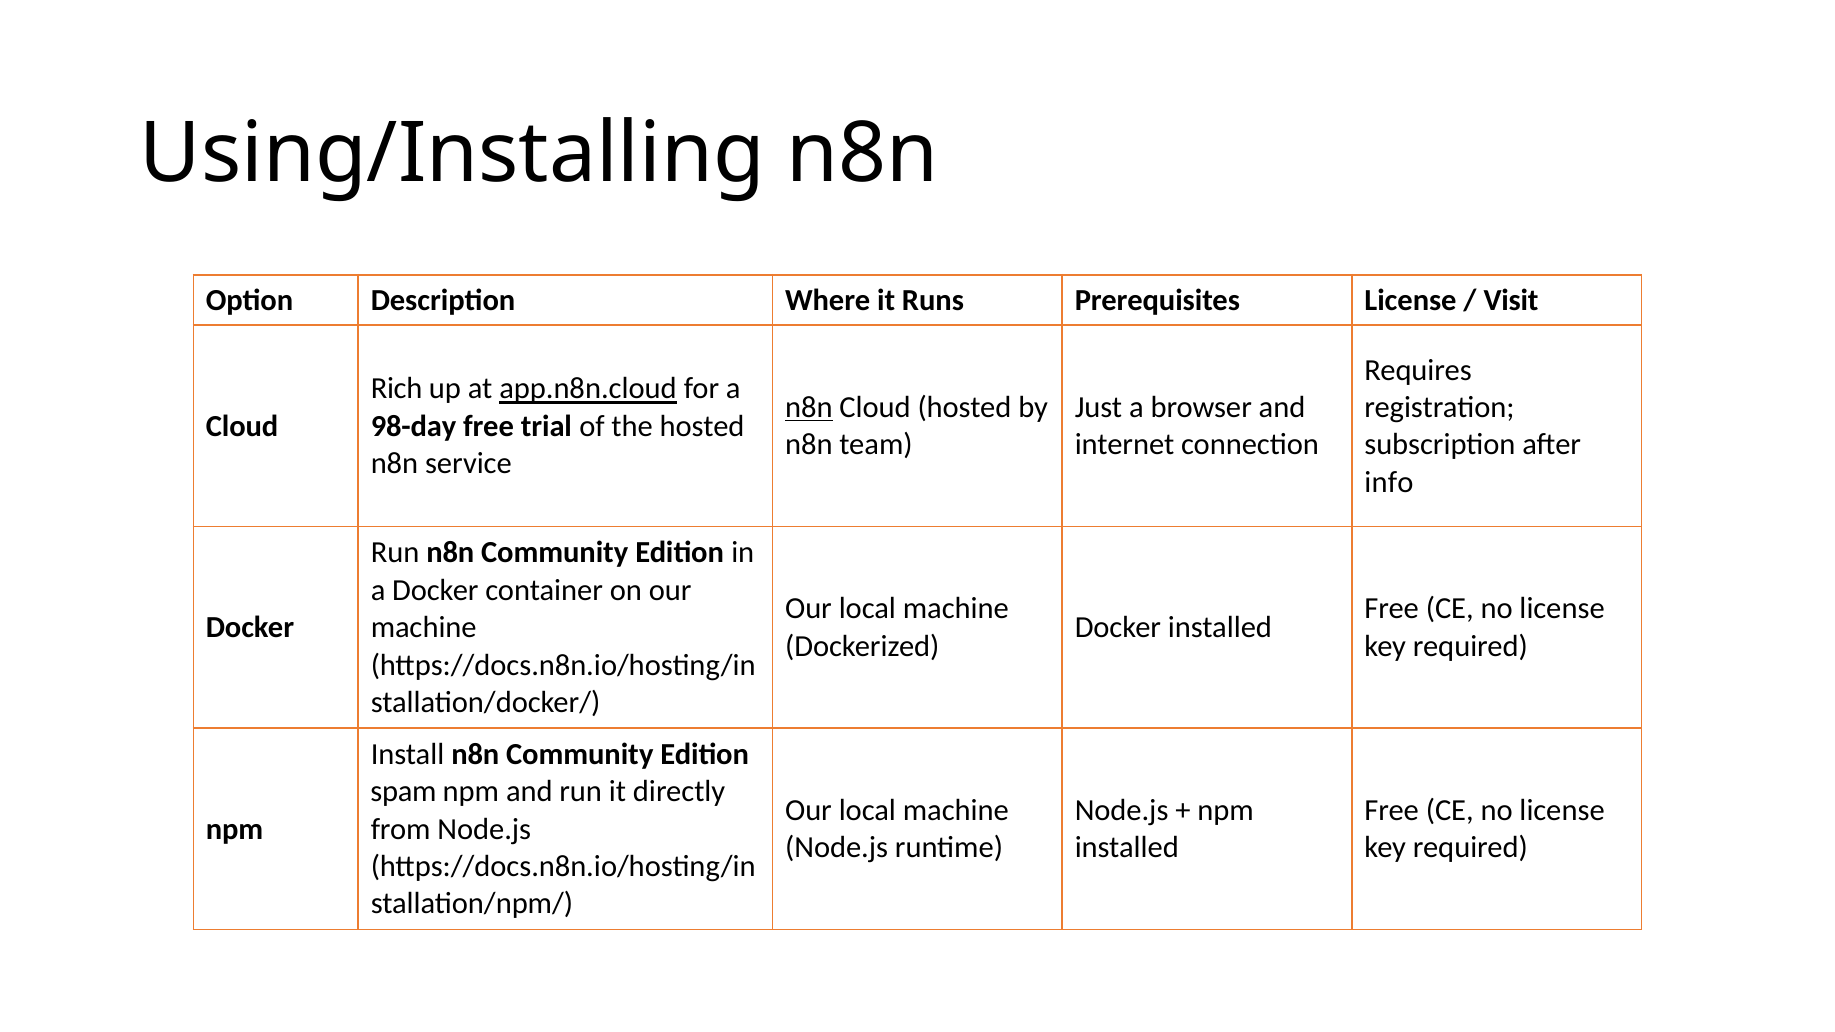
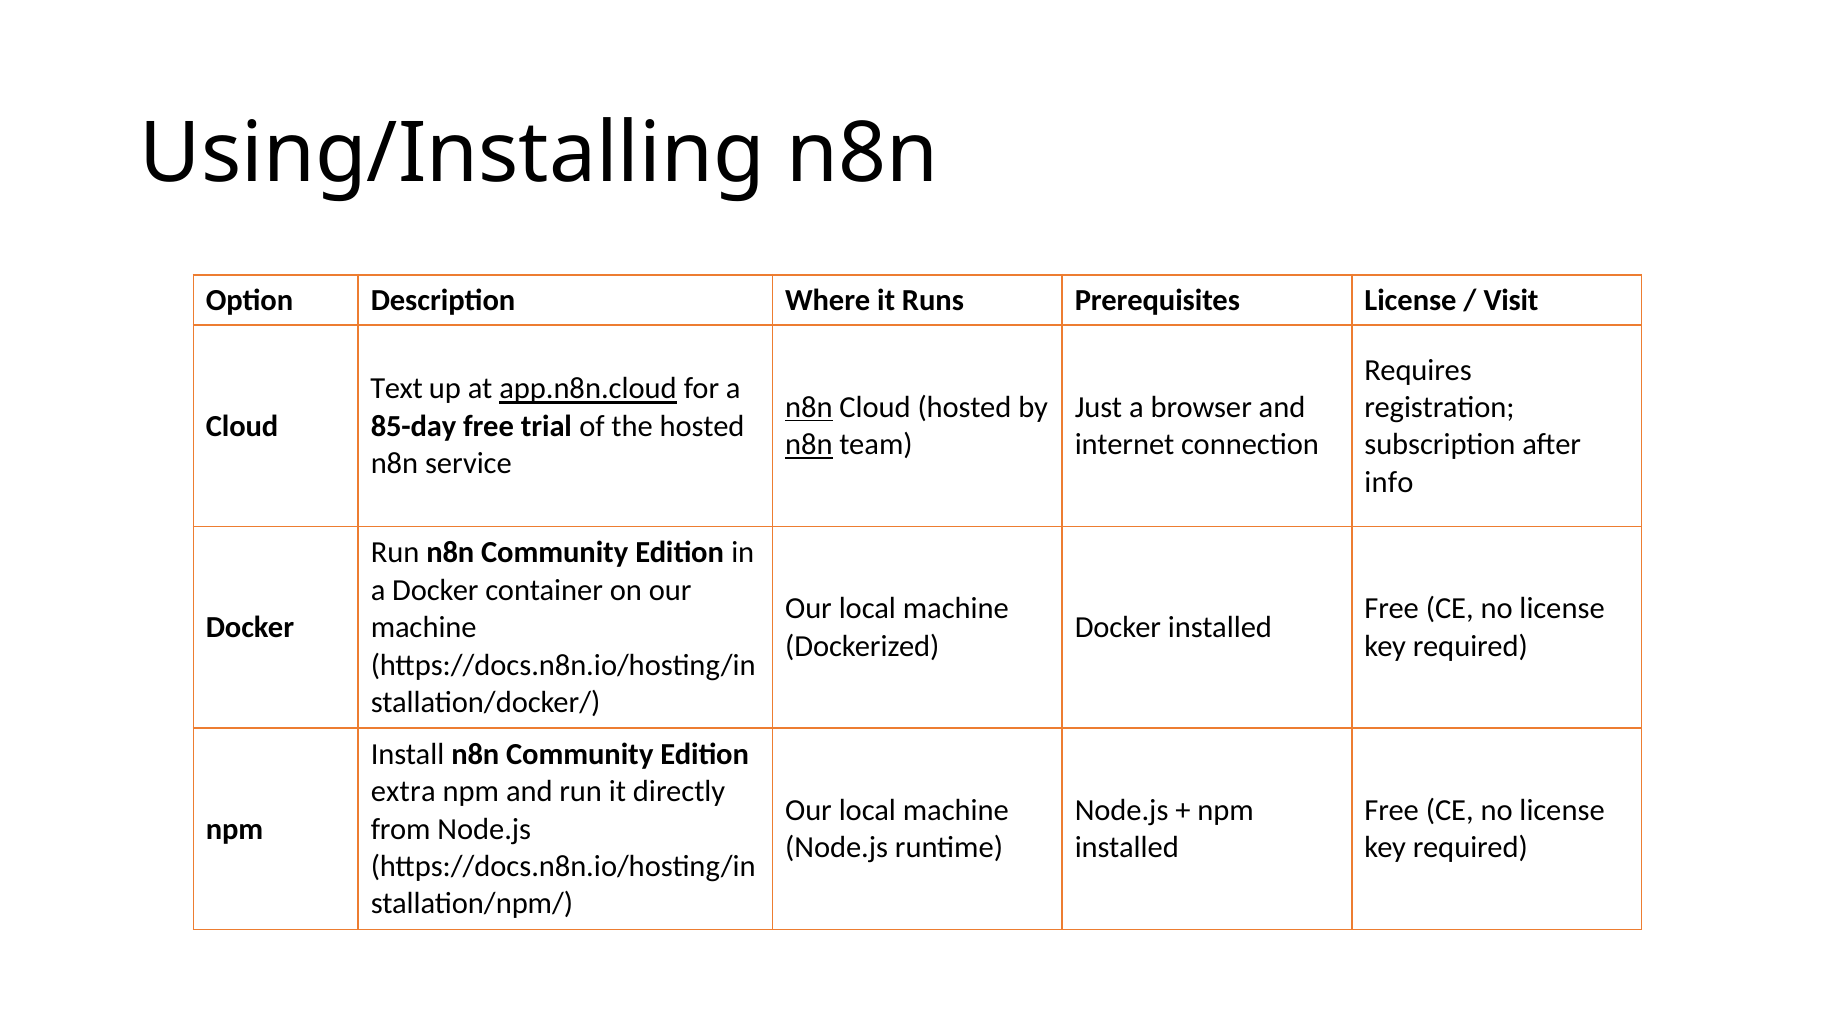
Rich: Rich -> Text (397, 389)
98-day: 98-day -> 85-day (414, 426)
n8n underline: none -> present (809, 445)
spam: spam -> extra (403, 792)
